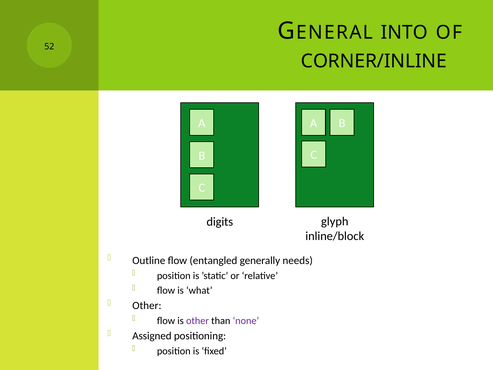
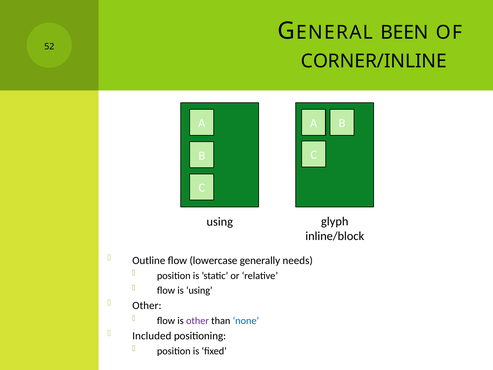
INTO: INTO -> BEEN (405, 32)
digits: digits -> using (220, 222)
entangled: entangled -> lowercase (213, 260)
is what: what -> using (199, 290)
none colour: purple -> blue (246, 321)
Assigned: Assigned -> Included (152, 336)
